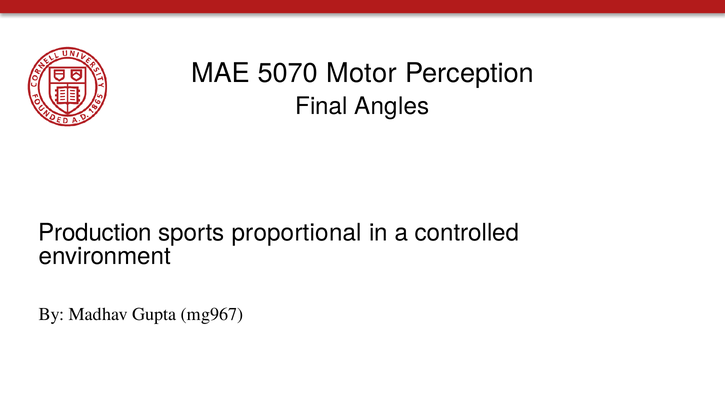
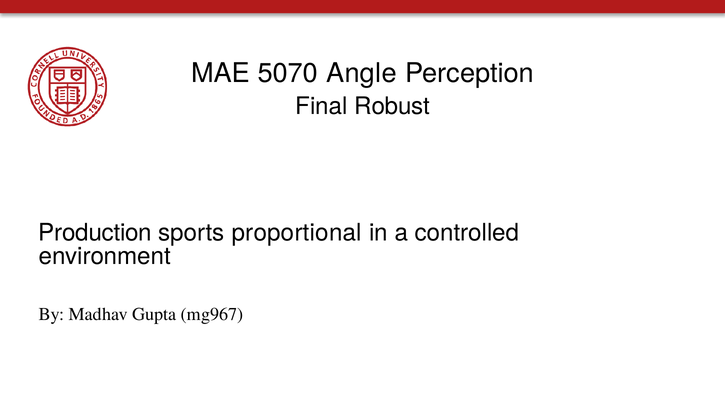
Motor: Motor -> Angle (361, 73)
Angles: Angles -> Robust (392, 106)
